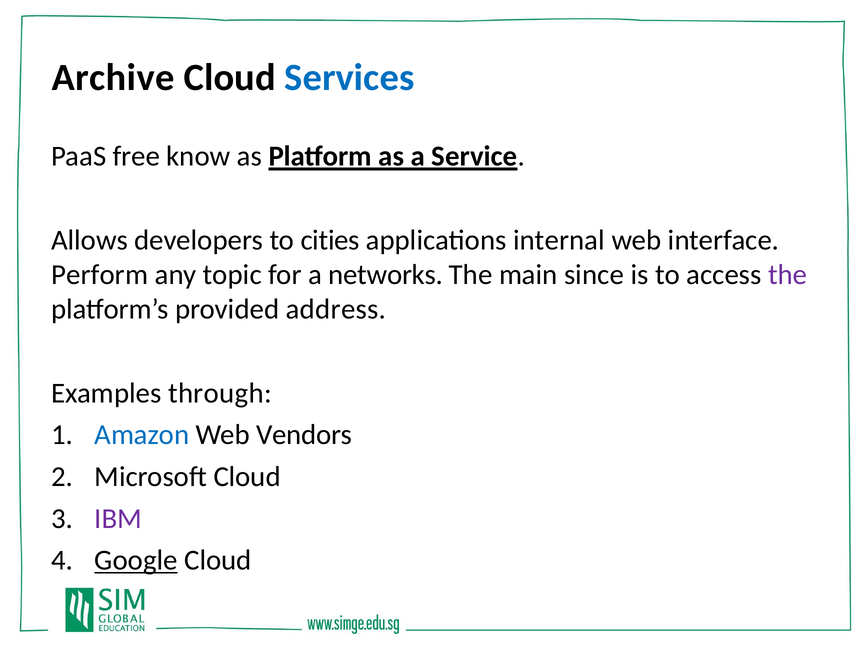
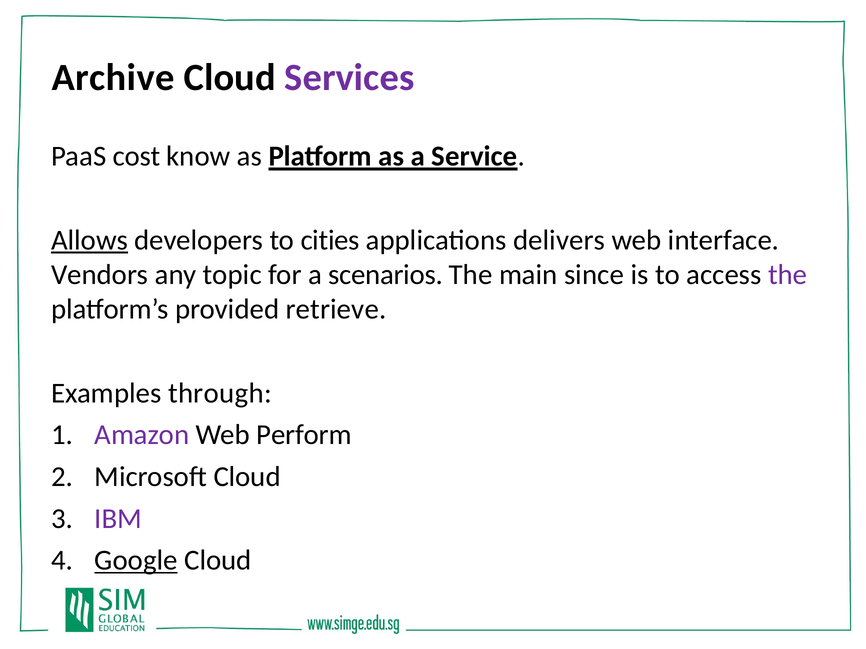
Services colour: blue -> purple (349, 78)
free: free -> cost (136, 157)
Allows underline: none -> present (90, 240)
internal: internal -> delivers (559, 240)
Perform: Perform -> Vendors (100, 275)
networks: networks -> scenarios (386, 275)
address: address -> retrieve (336, 310)
Amazon colour: blue -> purple (142, 435)
Vendors: Vendors -> Perform (304, 435)
